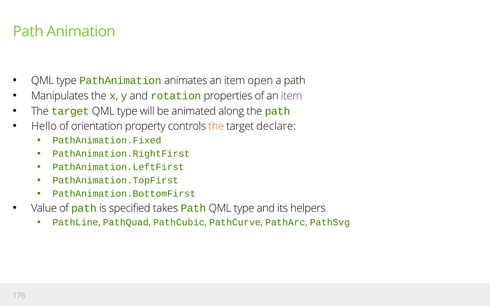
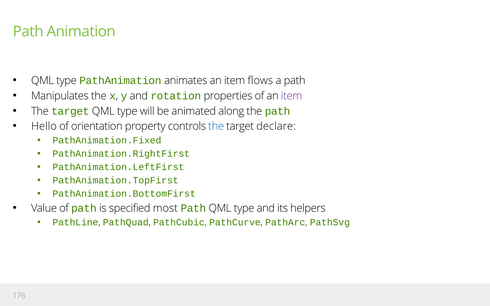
open: open -> flows (260, 81)
the colour: orange -> blue (216, 126)
takes: takes -> most (165, 208)
